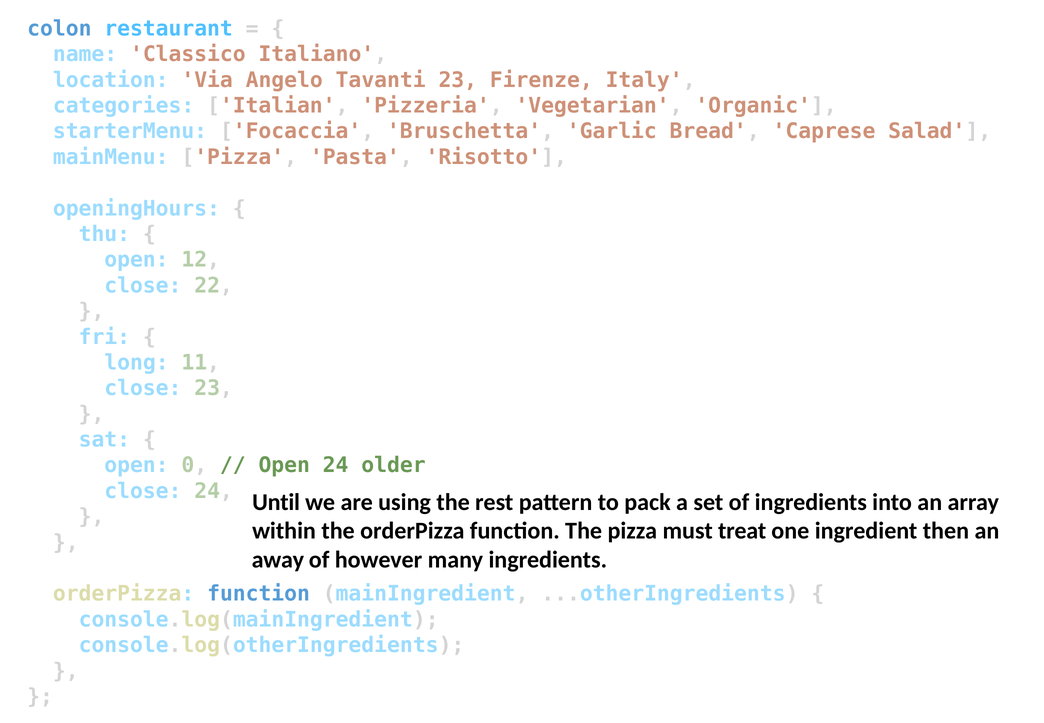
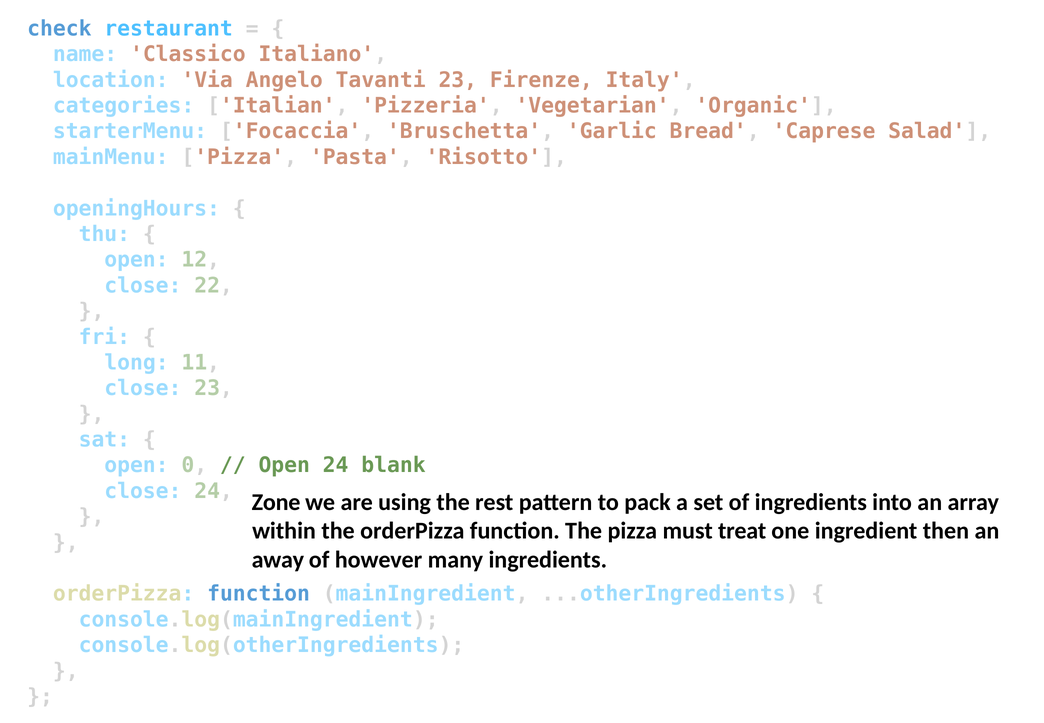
colon: colon -> check (59, 29)
older: older -> blank (393, 465)
Until: Until -> Zone (276, 502)
